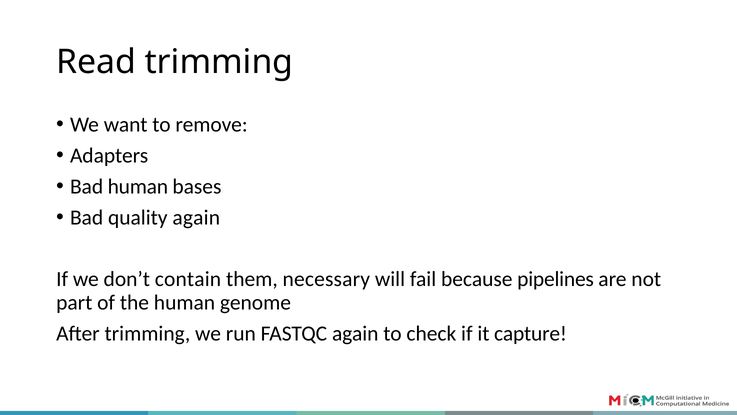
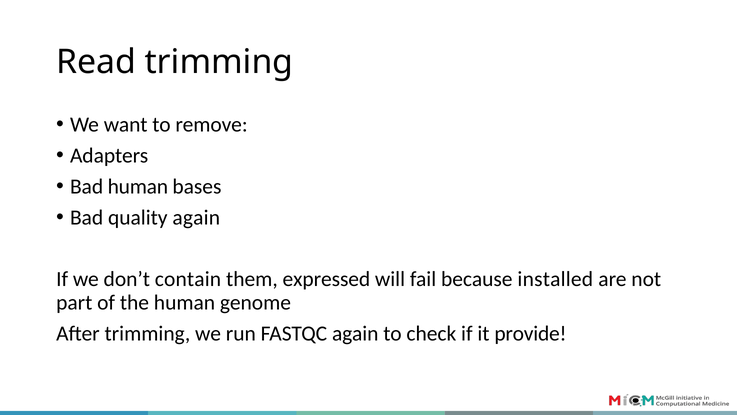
necessary: necessary -> expressed (326, 279)
pipelines: pipelines -> installed (555, 279)
capture: capture -> provide (530, 333)
